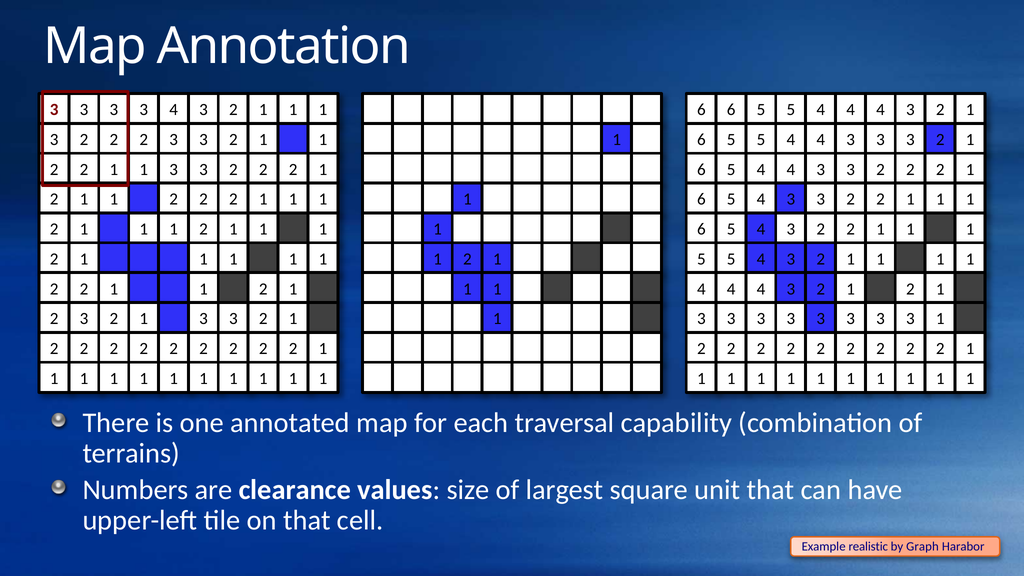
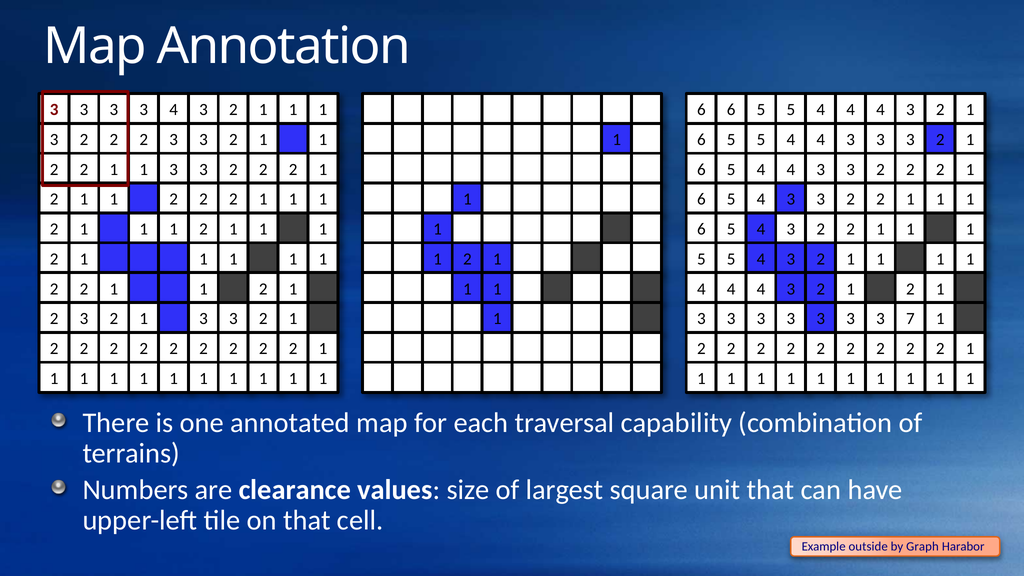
3: 3 -> 7 (910, 319)
realistic: realistic -> outside (868, 546)
